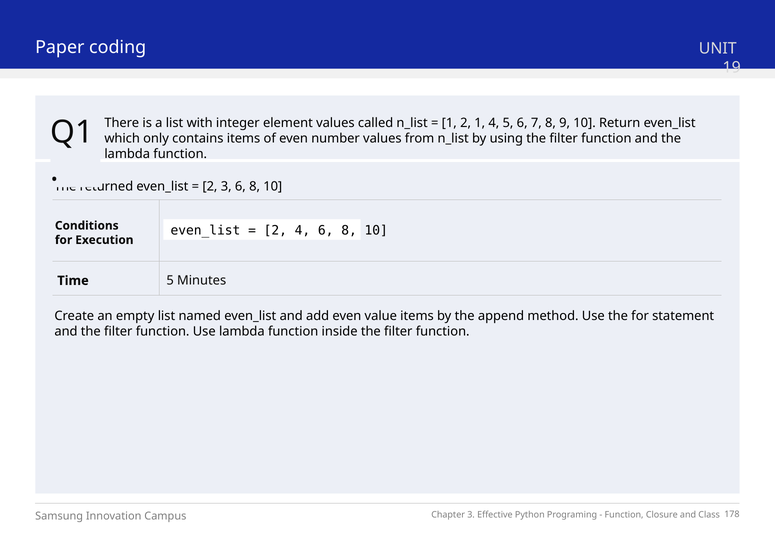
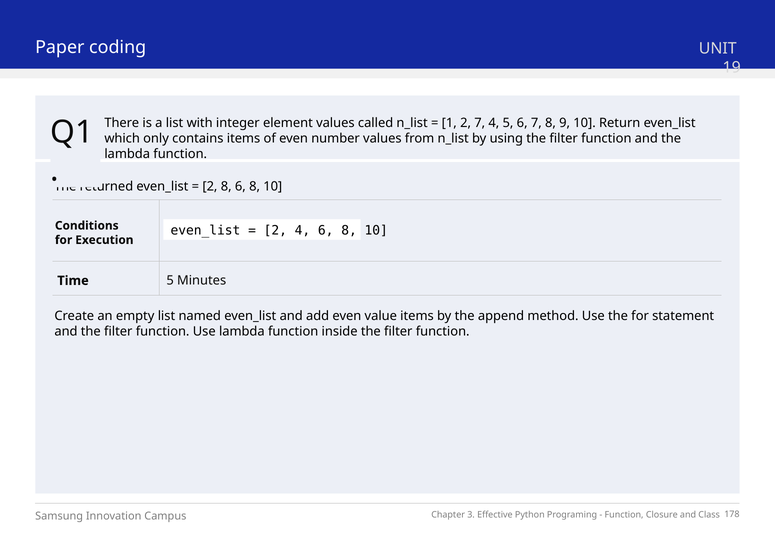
2 1: 1 -> 7 (480, 123)
2 3: 3 -> 8 (226, 186)
